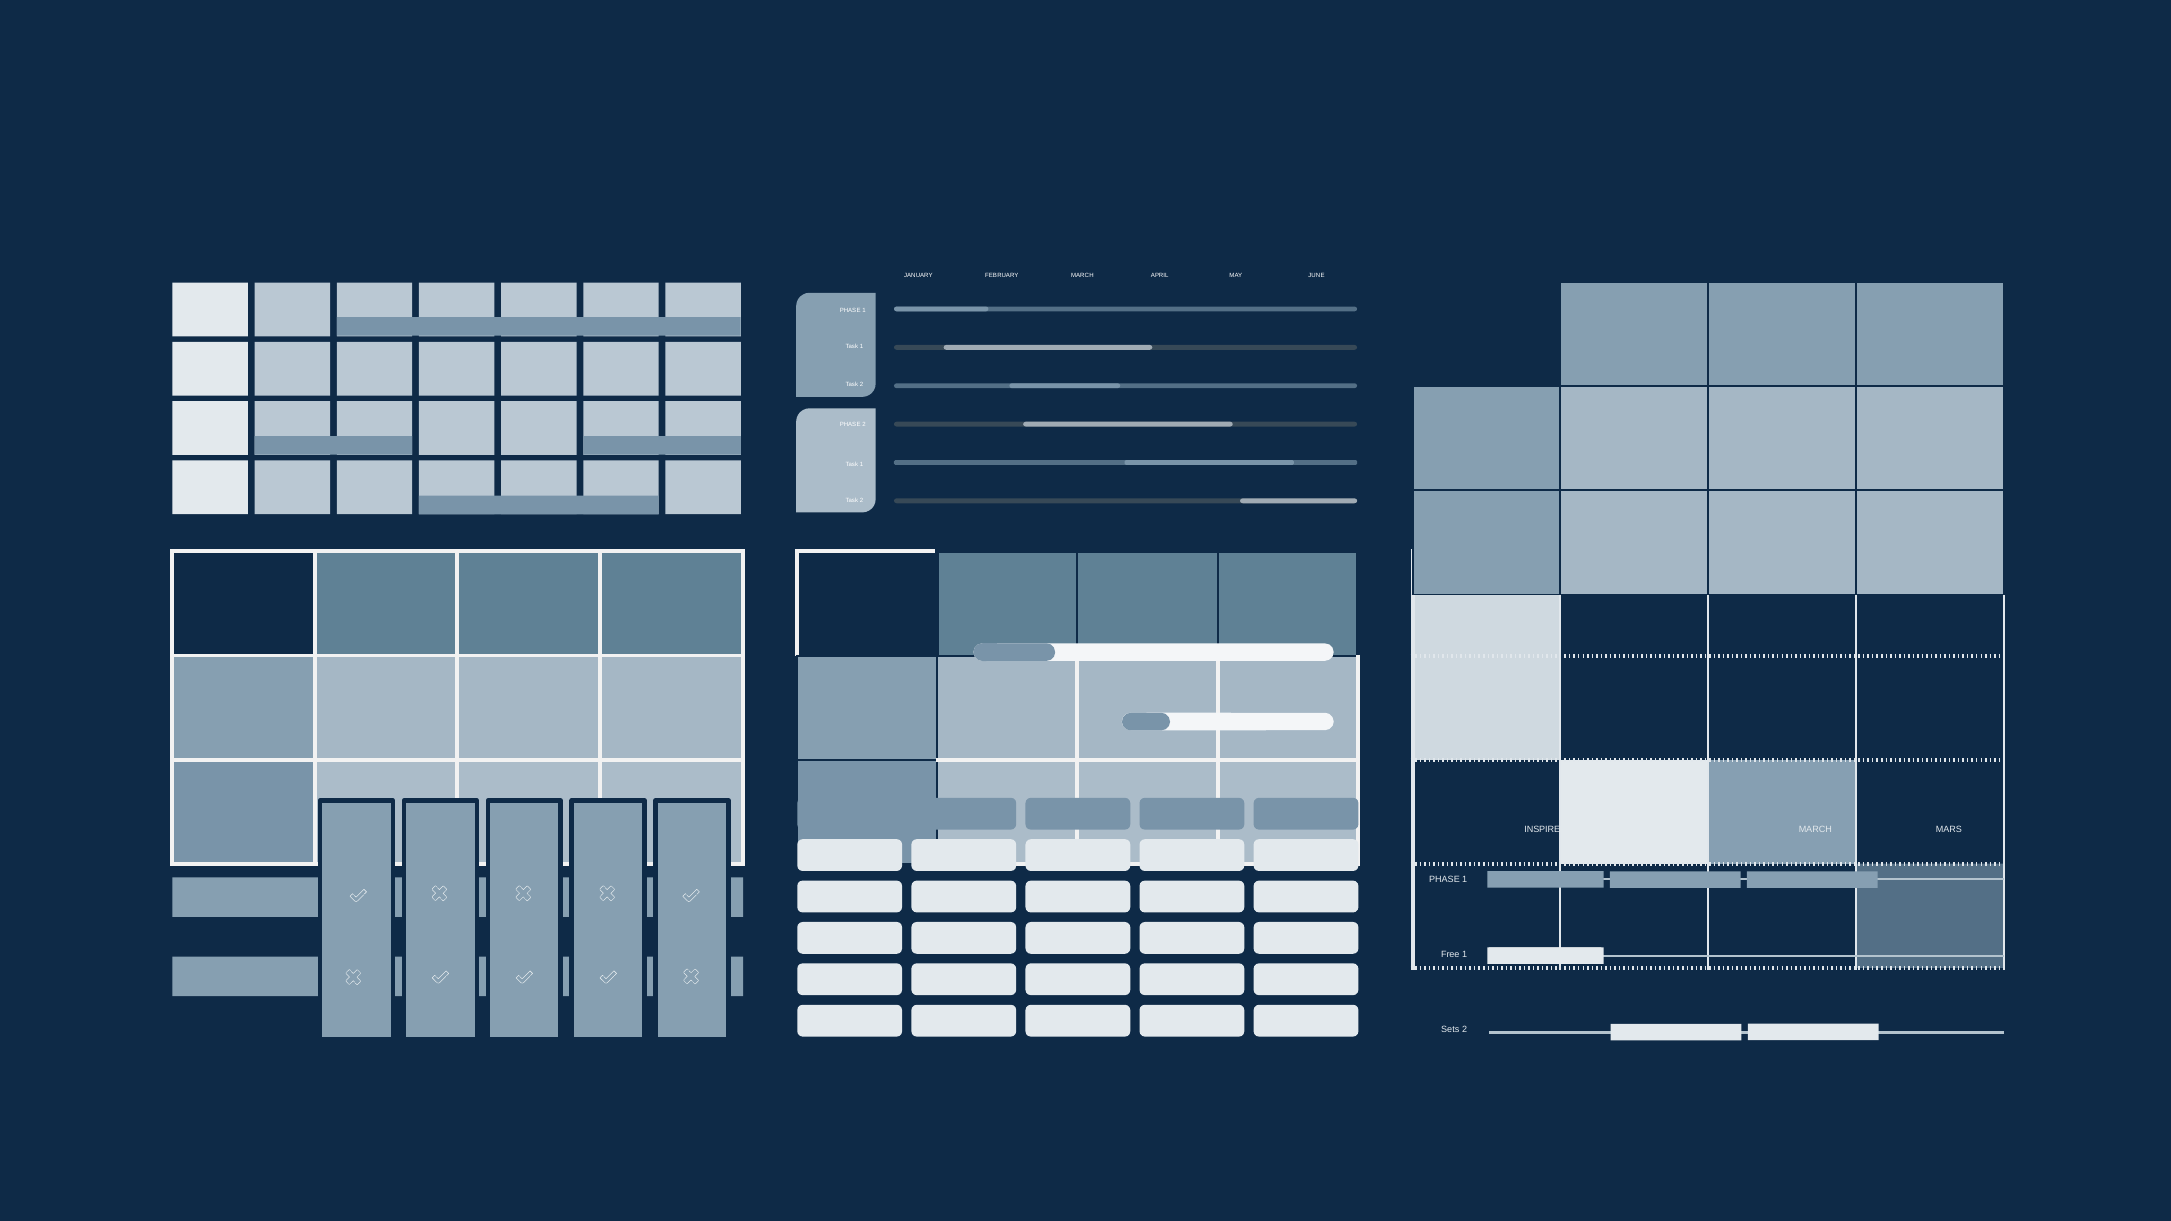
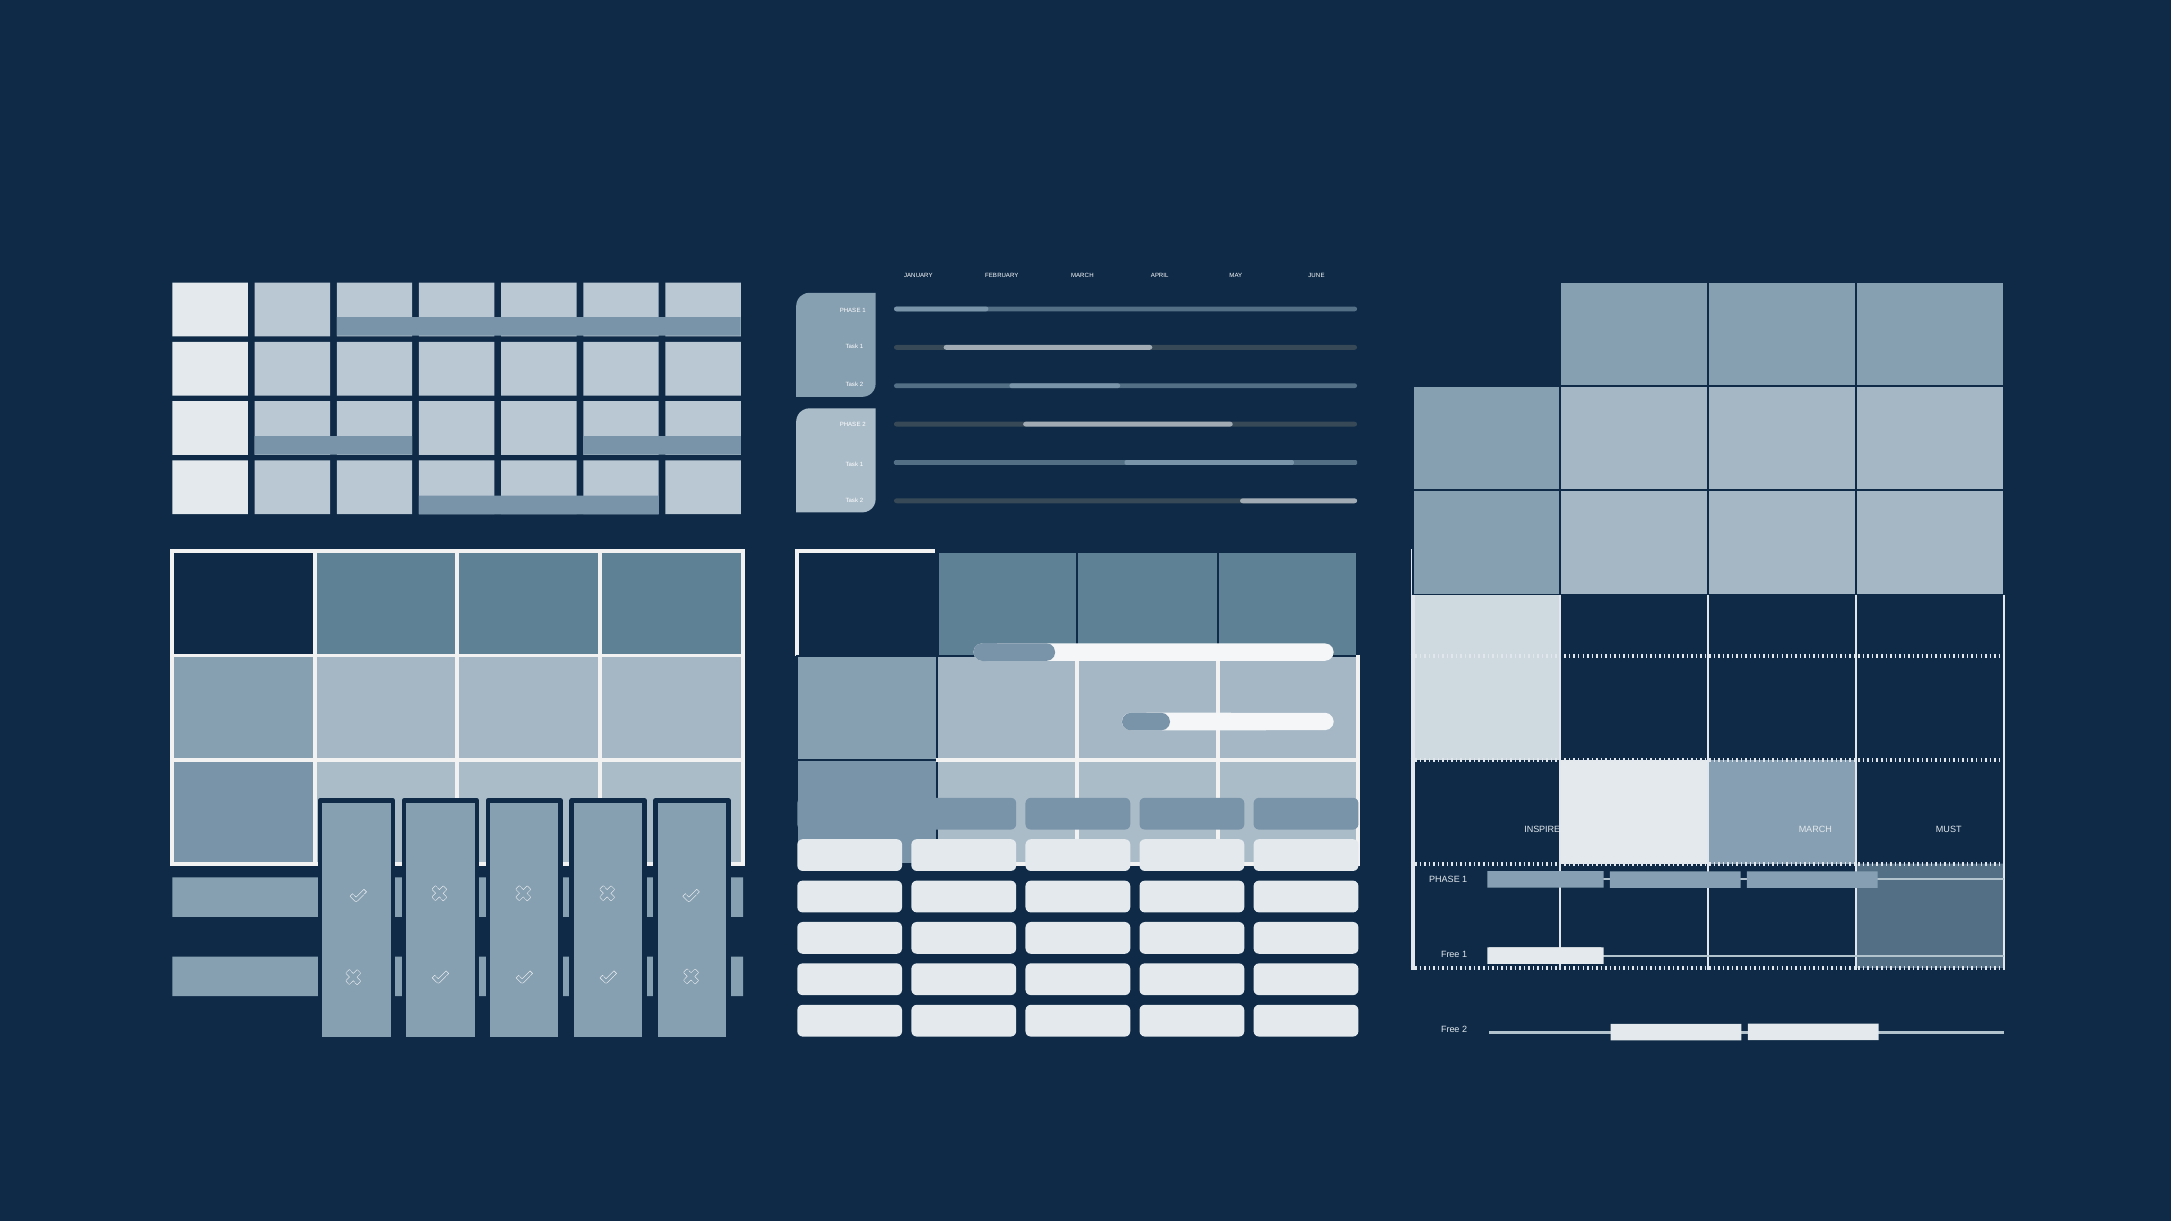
MARS: MARS -> MUST (1949, 830)
Sets: Sets -> Free (1450, 1030)
